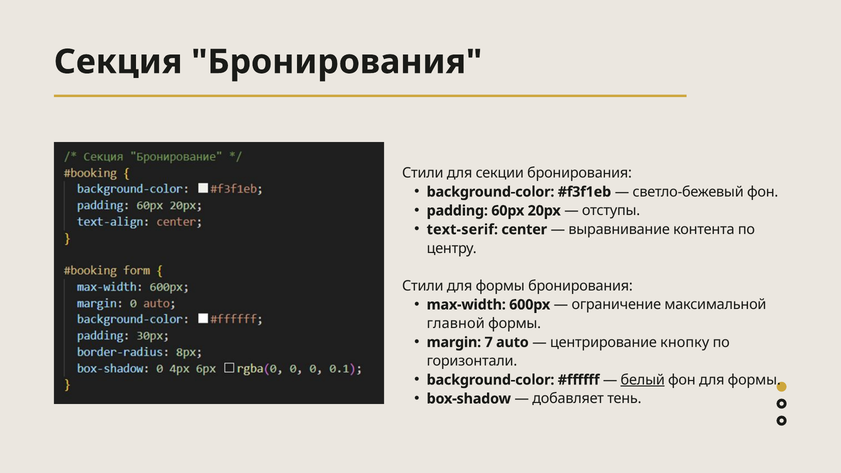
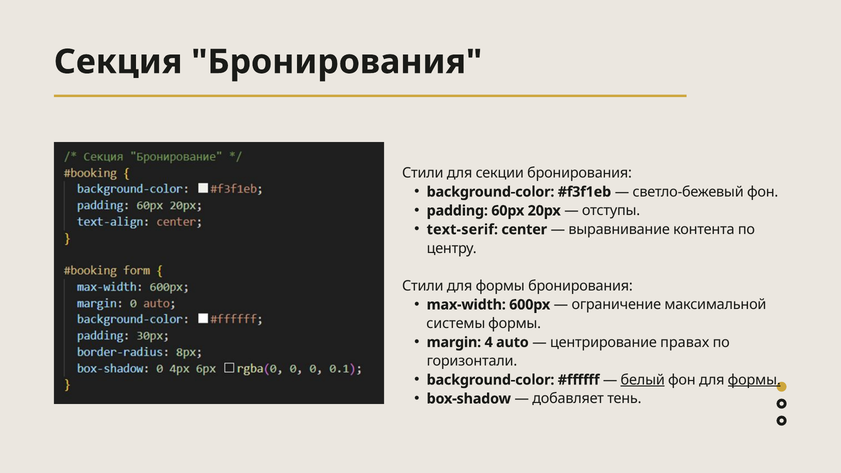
главной: главной -> системы (456, 324)
7: 7 -> 4 (489, 342)
кнопку: кнопку -> правах (685, 342)
формы underline: none -> present (754, 380)
